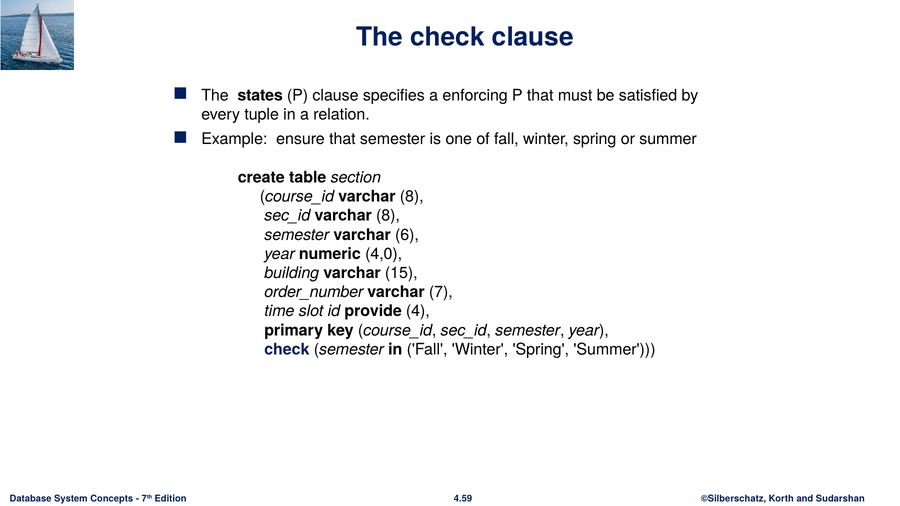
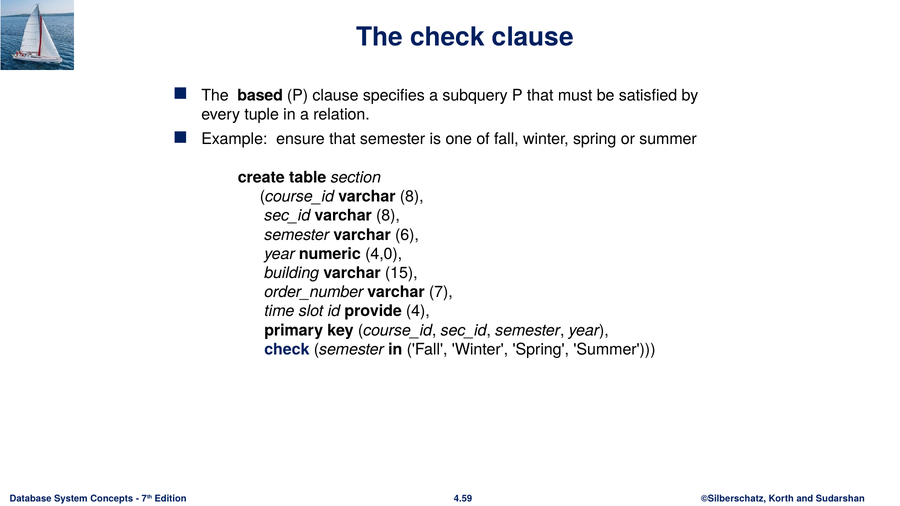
states: states -> based (260, 95)
enforcing: enforcing -> subquery (475, 95)
